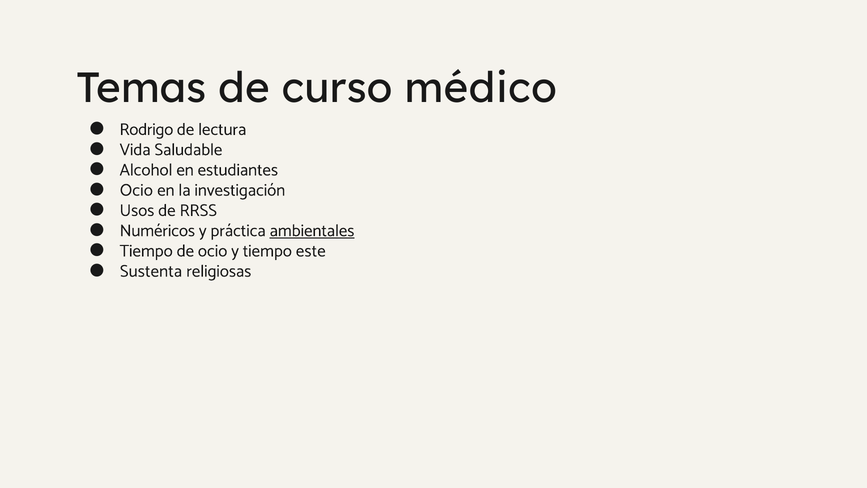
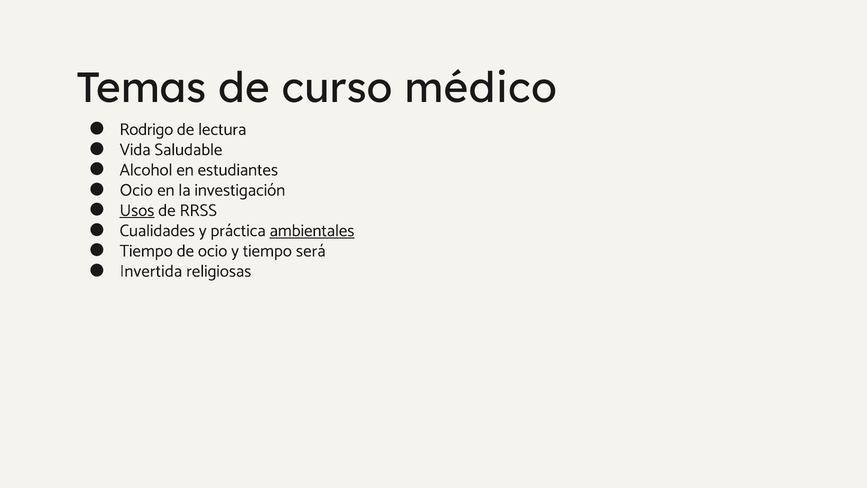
Usos underline: none -> present (137, 210)
Numéricos: Numéricos -> Cualidades (157, 230)
este: este -> será (311, 251)
Sustenta: Sustenta -> Invertida (151, 271)
